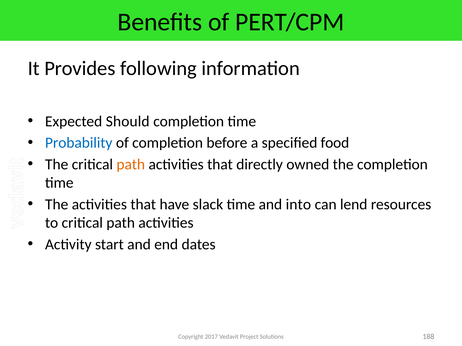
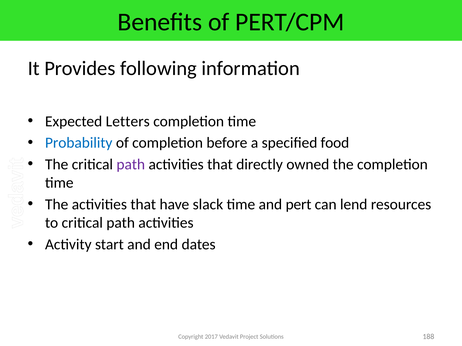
Should: Should -> Letters (128, 121)
path colour: orange -> purple (131, 165)
into: into -> pert (299, 205)
